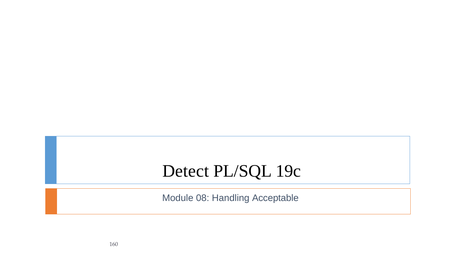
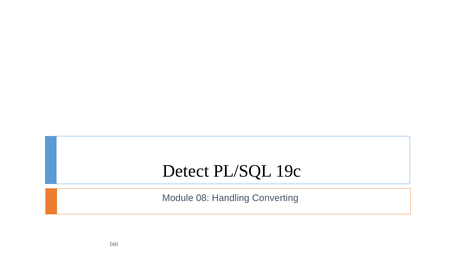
Acceptable: Acceptable -> Converting (275, 198)
